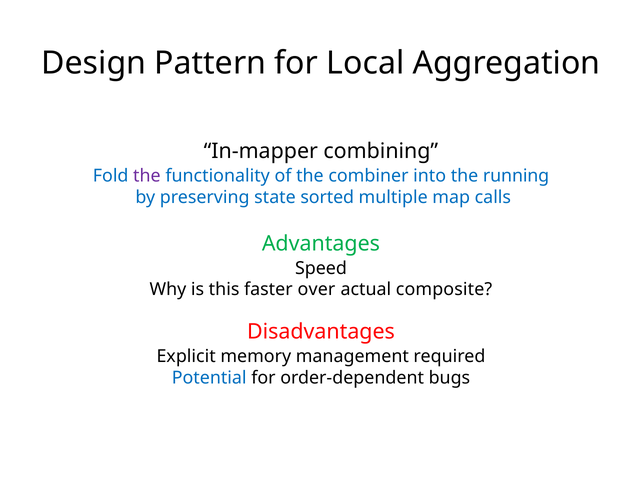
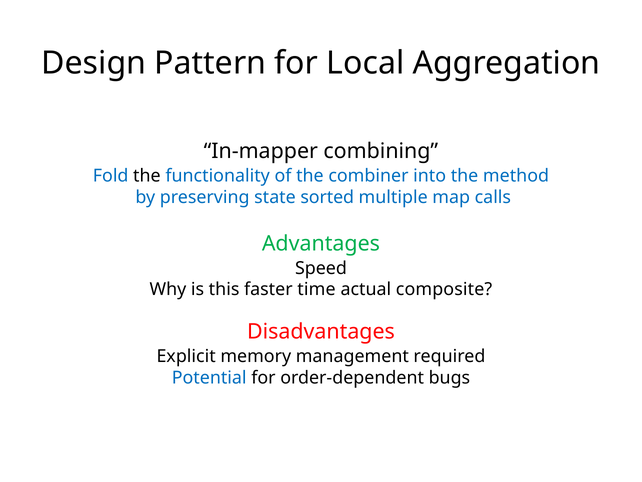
the colour: purple -> black (147, 176)
running: running -> method (516, 176)
over: over -> time (316, 289)
